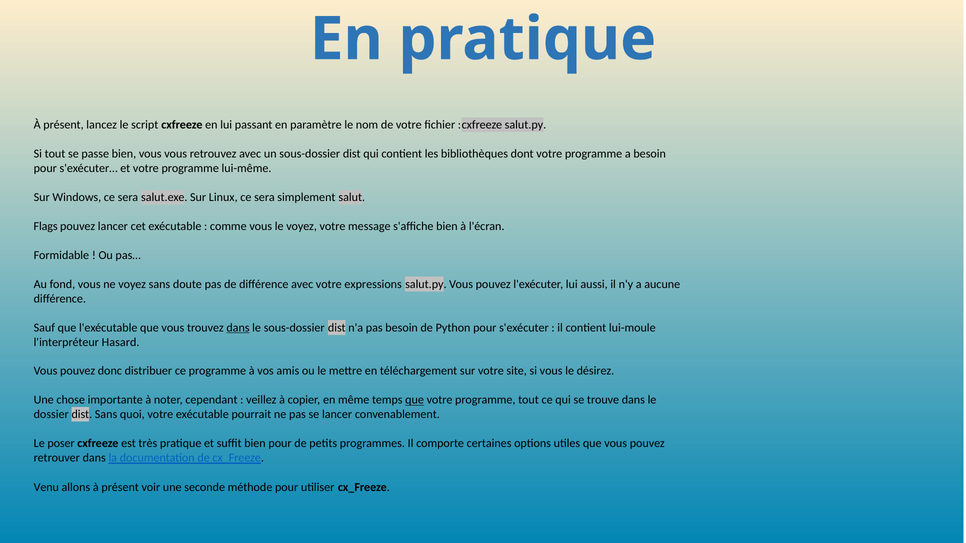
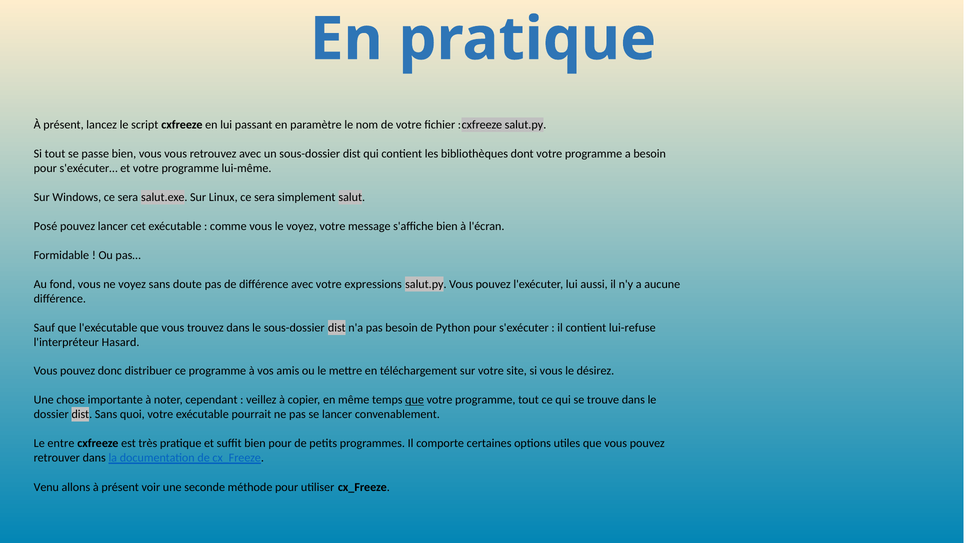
Flags: Flags -> Posé (46, 226)
dans underline: present -> none (238, 328)
lui-moule: lui-moule -> lui-refuse (632, 328)
poser: poser -> entre (61, 444)
